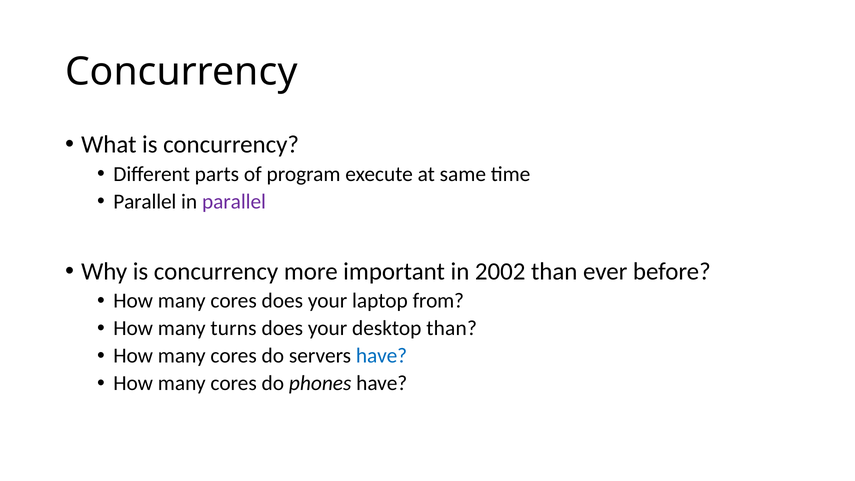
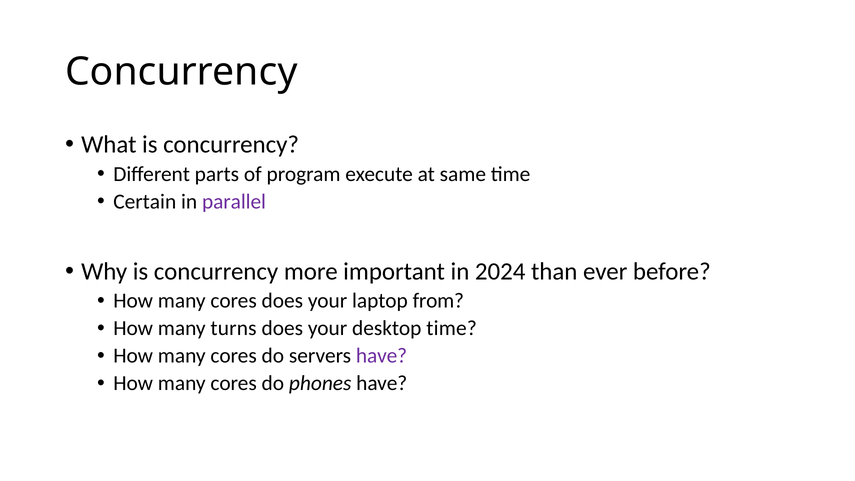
Parallel: Parallel -> Certain (145, 202)
2002: 2002 -> 2024 (500, 271)
desktop than: than -> time (452, 328)
have colour: blue -> purple (382, 356)
